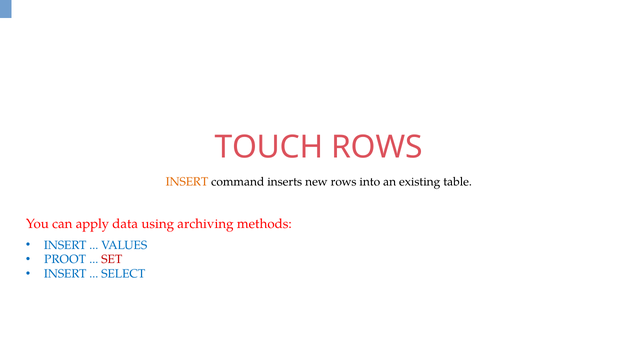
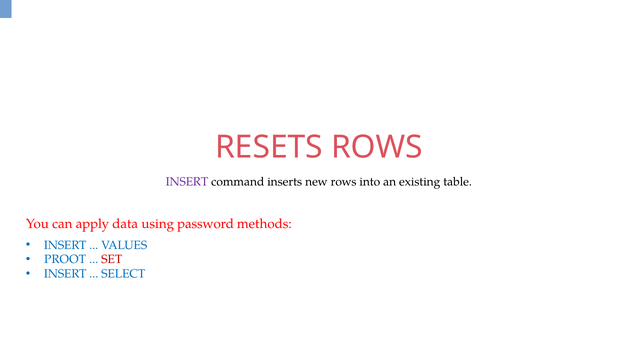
TOUCH: TOUCH -> RESETS (269, 147)
INSERT colour: orange -> purple (187, 182)
archiving: archiving -> password (206, 224)
